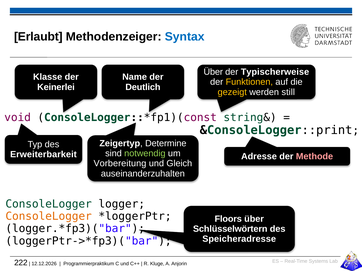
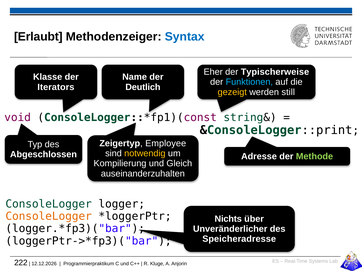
Über: Über -> Eher (213, 72)
Funktionen colour: yellow -> light blue (249, 82)
Keinerlei: Keinerlei -> Iterators (56, 87)
Determine: Determine -> Employee (166, 144)
notwendig colour: light green -> yellow (145, 154)
Erweiterbarkeit: Erweiterbarkeit -> Abgeschlossen (43, 155)
Methode colour: pink -> light green (315, 157)
Vorbereitung: Vorbereitung -> Kompilierung (120, 164)
Floors: Floors -> Nichts (228, 219)
Schlüsselwörtern: Schlüsselwörtern -> Unveränderlicher (230, 229)
